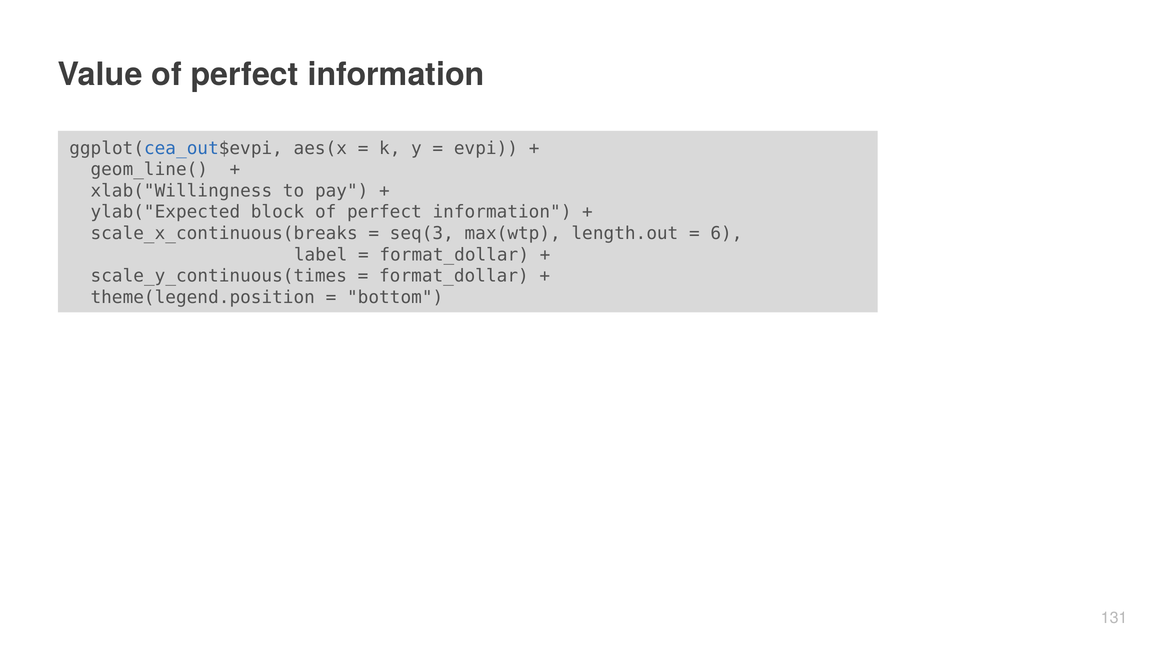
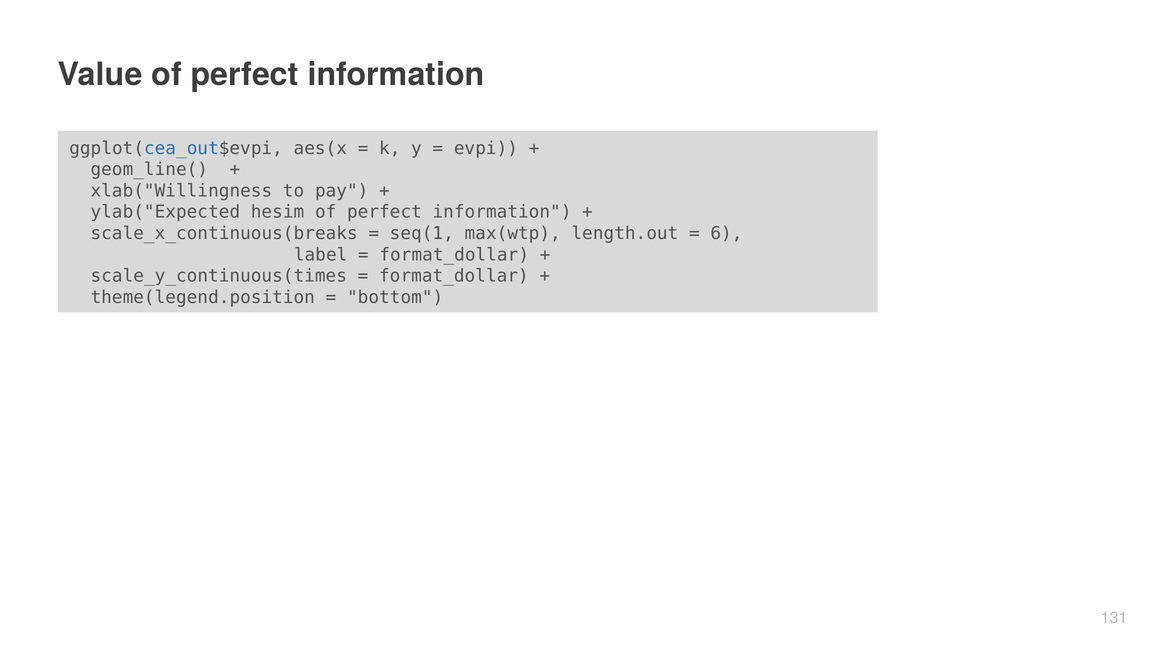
block: block -> hesim (278, 212)
seq(3: seq(3 -> seq(1 (422, 233)
